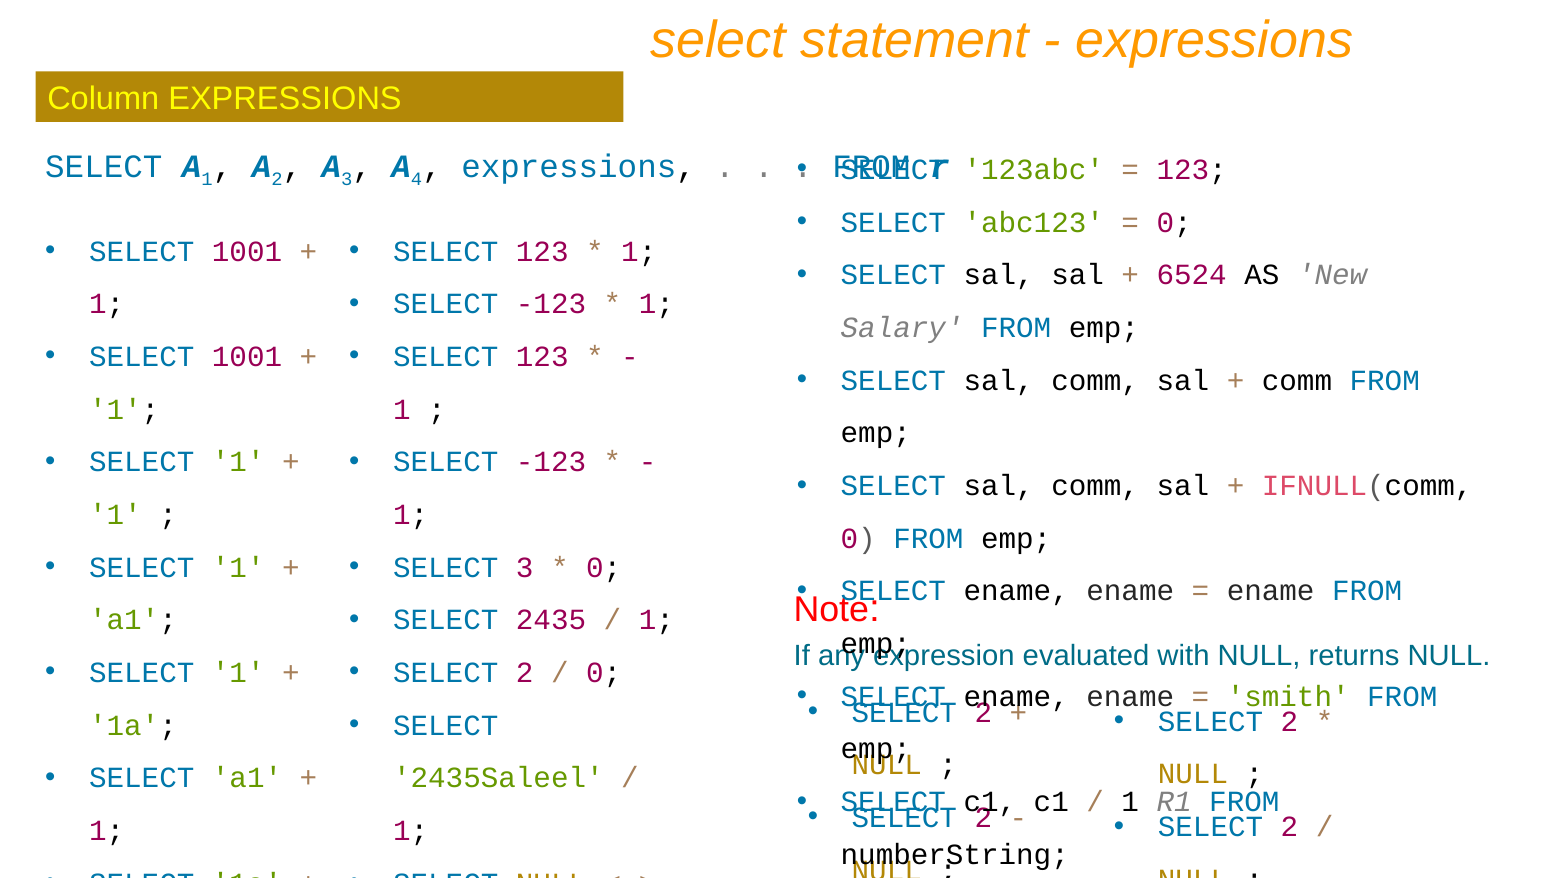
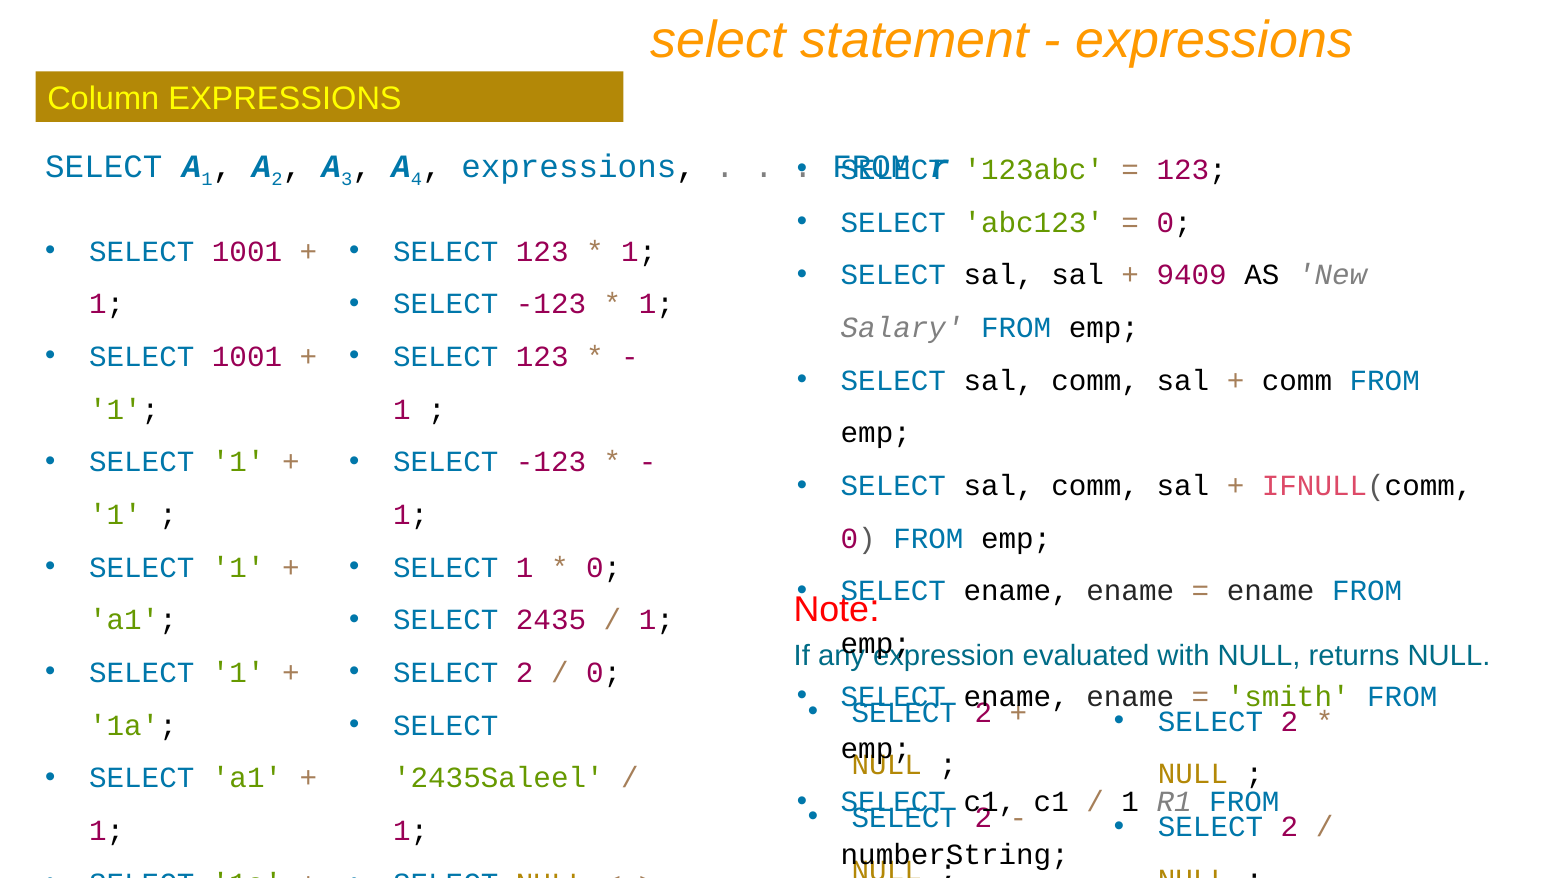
6524: 6524 -> 9409 (1192, 275)
3: 3 -> 1 (525, 567)
